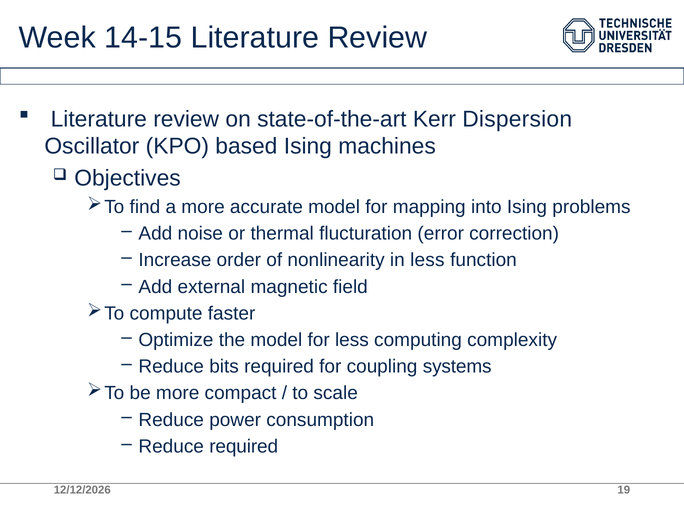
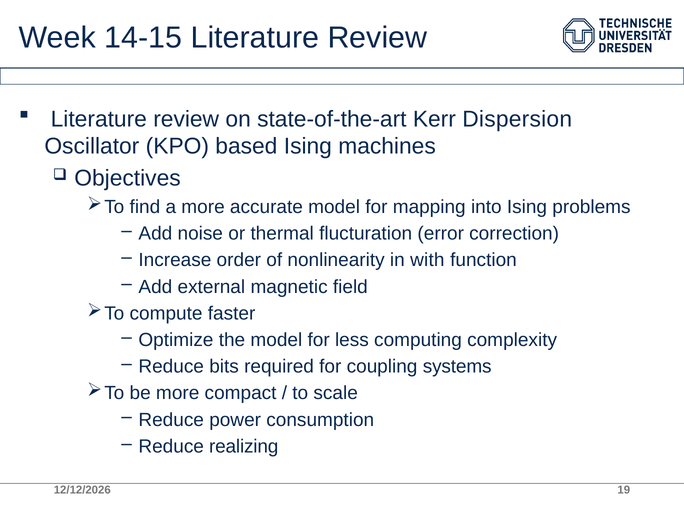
in less: less -> with (427, 260)
Reduce required: required -> realizing (244, 446)
